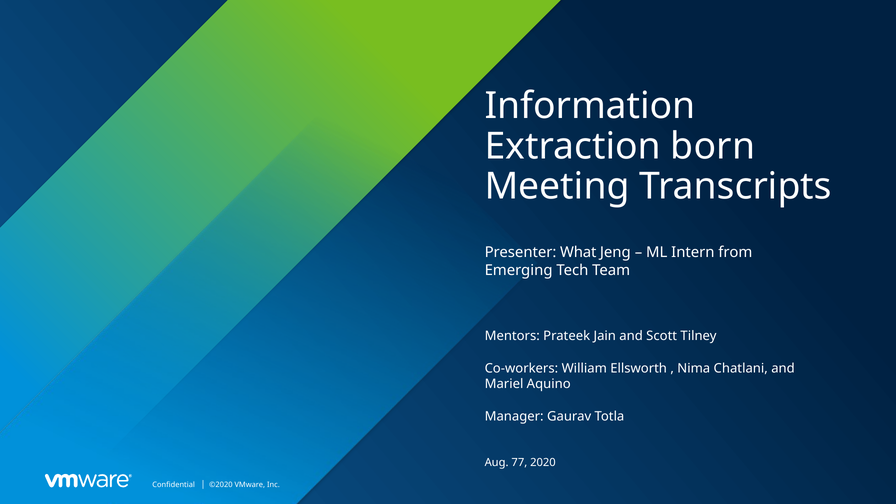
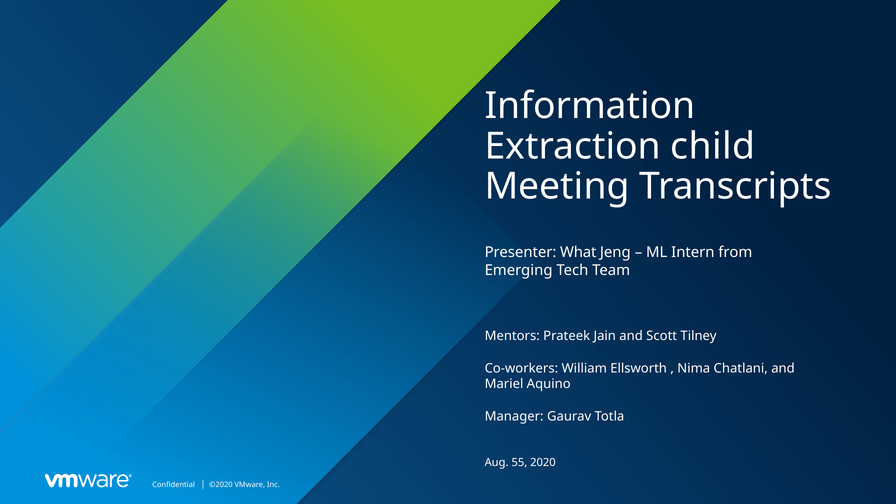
born: born -> child (713, 146)
77: 77 -> 55 (519, 462)
